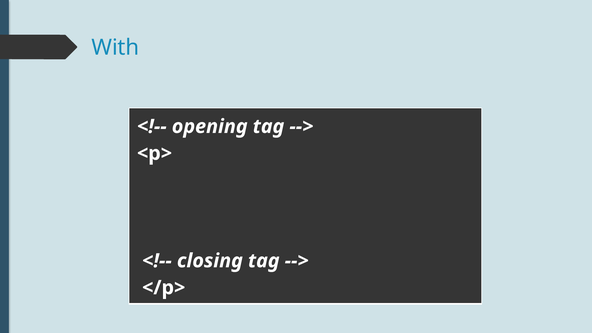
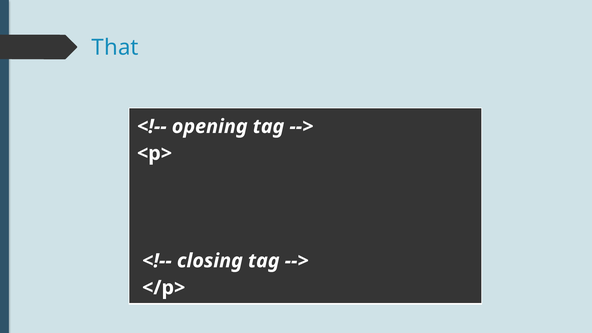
With: With -> That (115, 47)
